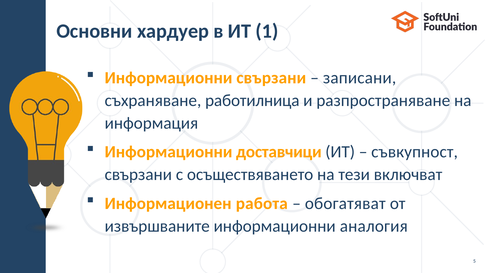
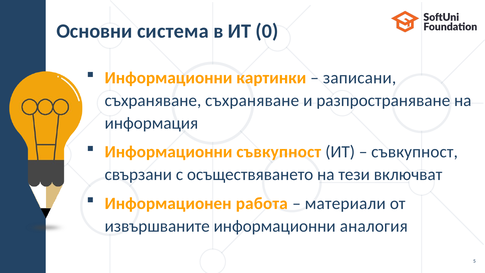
хардуер: хардуер -> система (173, 31)
1: 1 -> 0 (267, 31)
Информационни свързани: свързани -> картинки (271, 78)
съхраняване работилница: работилница -> съхраняване (252, 101)
Информационни доставчици: доставчици -> съвкупност (279, 152)
обогатяват: обогатяват -> материали (345, 203)
